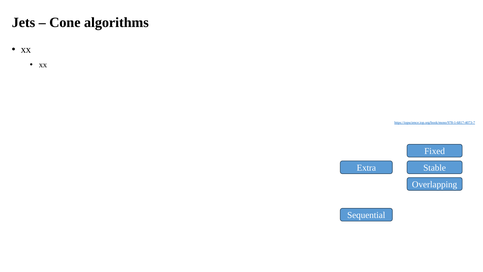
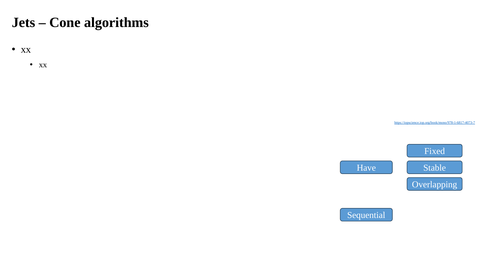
Extra: Extra -> Have (366, 168)
